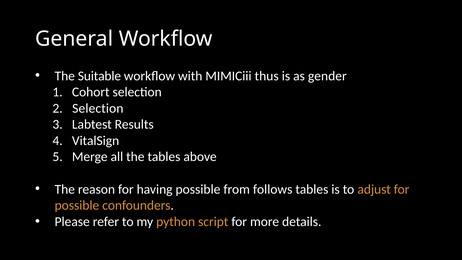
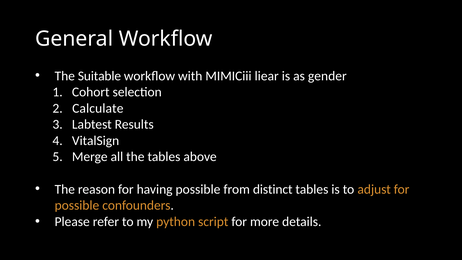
thus: thus -> liear (267, 76)
Selection: Selection -> Calculate (98, 108)
follows: follows -> distinct (273, 189)
